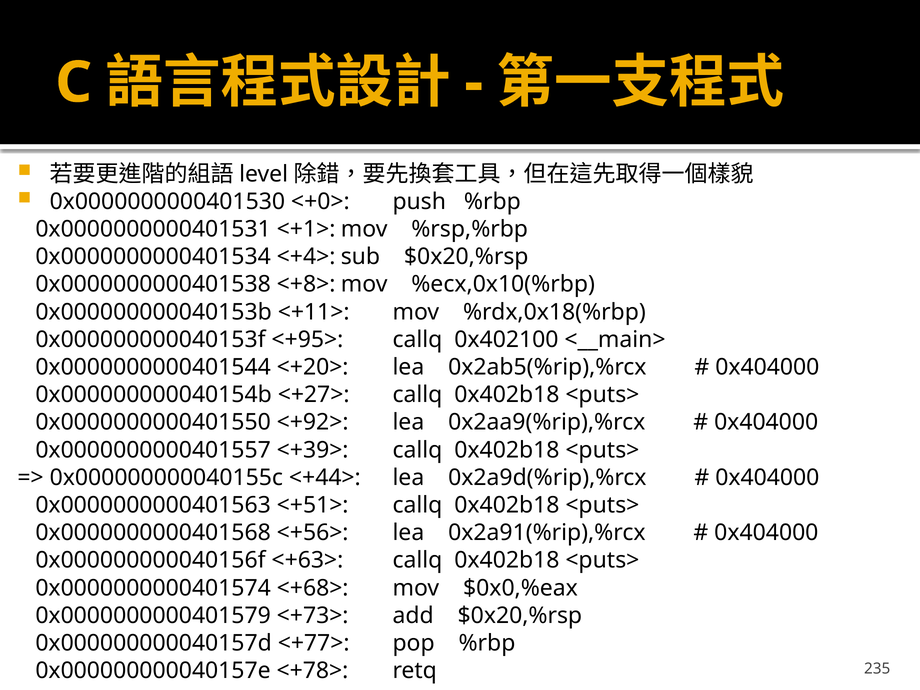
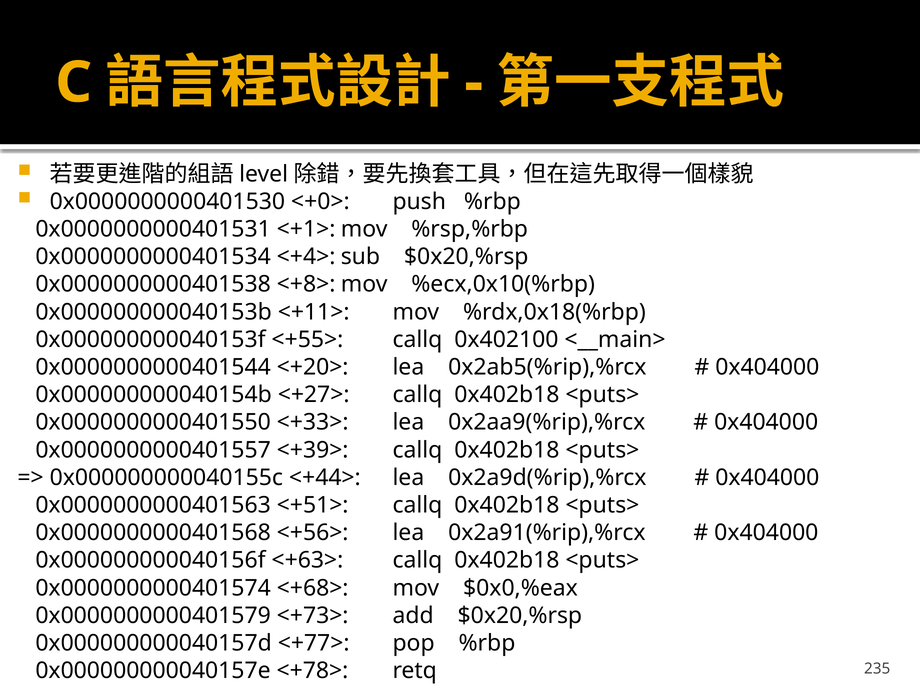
<+95>: <+95> -> <+55> (307, 340)
<+92>: <+92> -> <+33> (313, 422)
